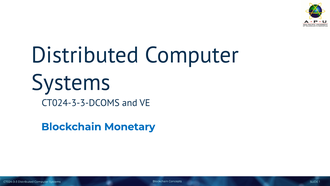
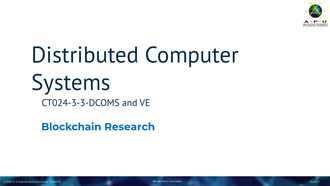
Monetary: Monetary -> Research (130, 127)
